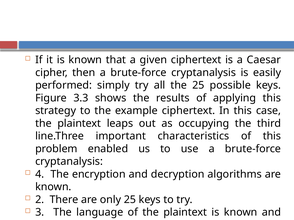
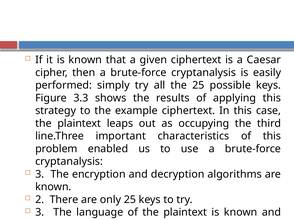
4: 4 -> 3 (40, 175)
